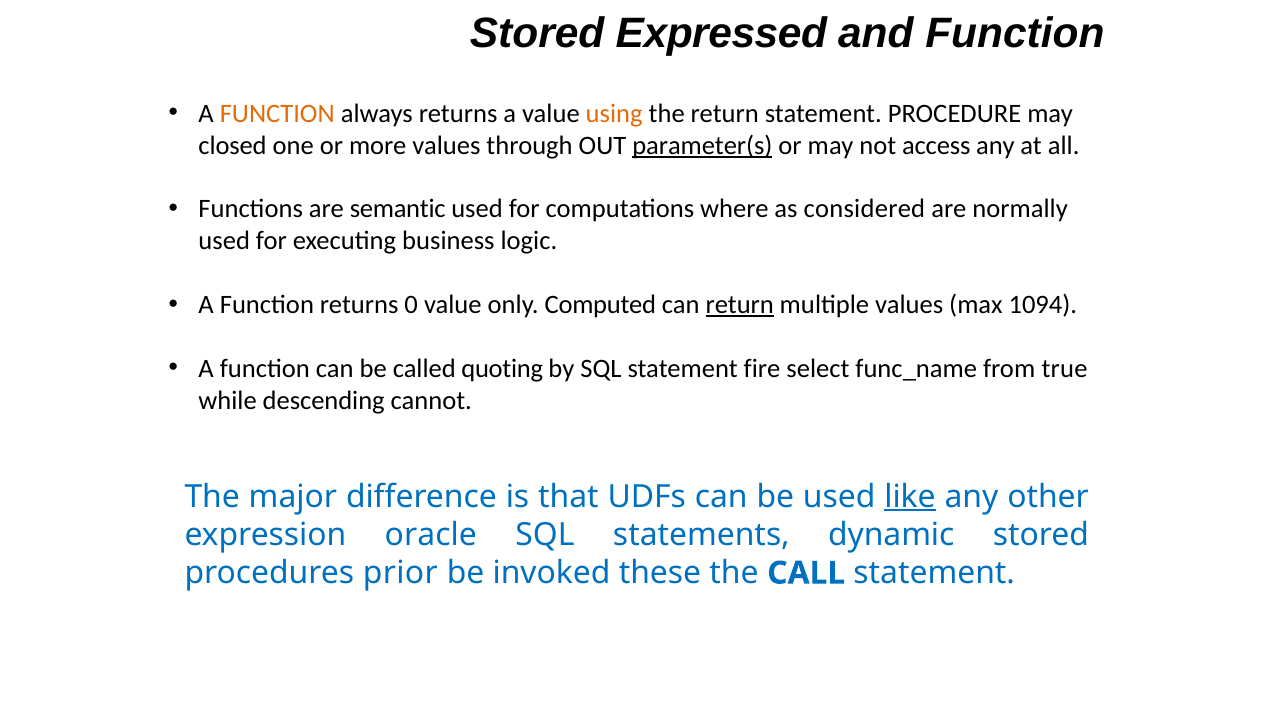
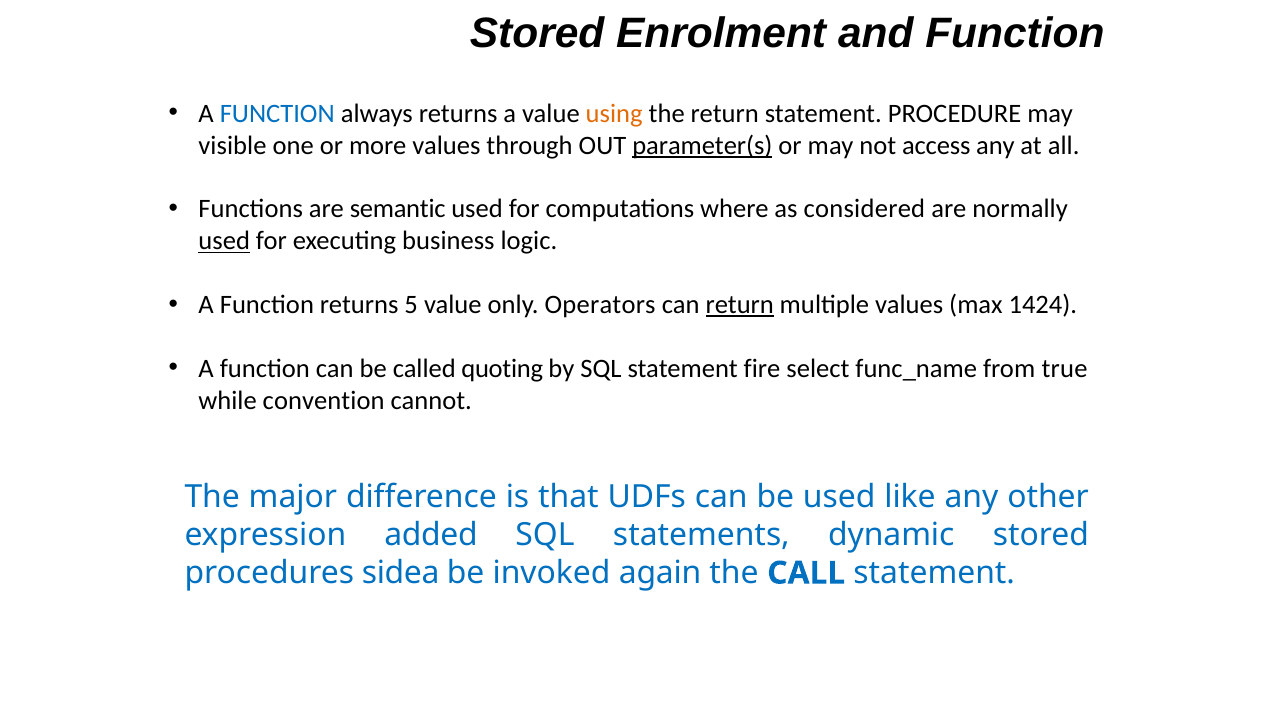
Expressed: Expressed -> Enrolment (721, 33)
FUNCTION colour: orange -> blue (277, 114)
closed: closed -> visible (232, 145)
used underline: none -> present (224, 241)
0: 0 -> 5 (411, 305)
Computed: Computed -> Operators (600, 305)
1094: 1094 -> 1424 (1043, 305)
descending: descending -> convention (324, 400)
like underline: present -> none (910, 496)
oracle: oracle -> added (431, 535)
prior: prior -> sidea (401, 573)
these: these -> again (660, 573)
